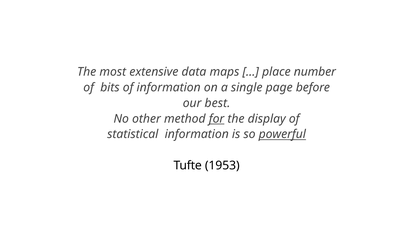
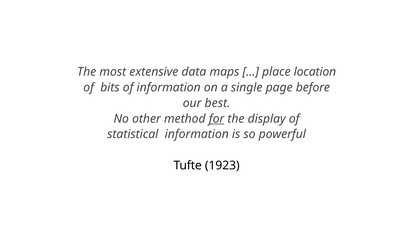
number: number -> location (315, 72)
powerful underline: present -> none (282, 135)
1953: 1953 -> 1923 (222, 166)
